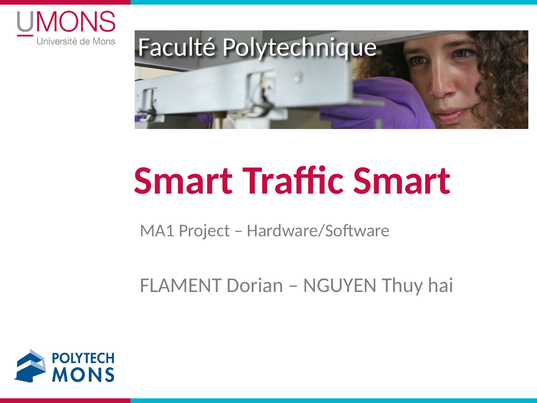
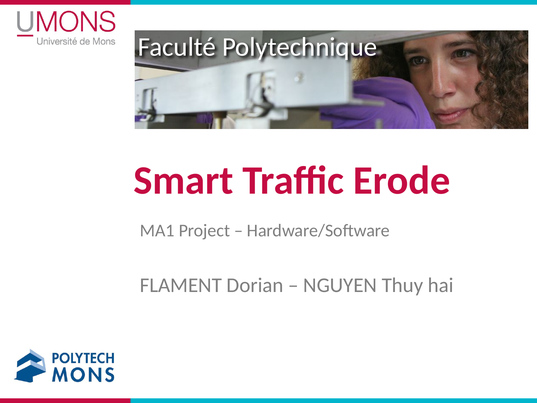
Traffic Smart: Smart -> Erode (402, 180)
